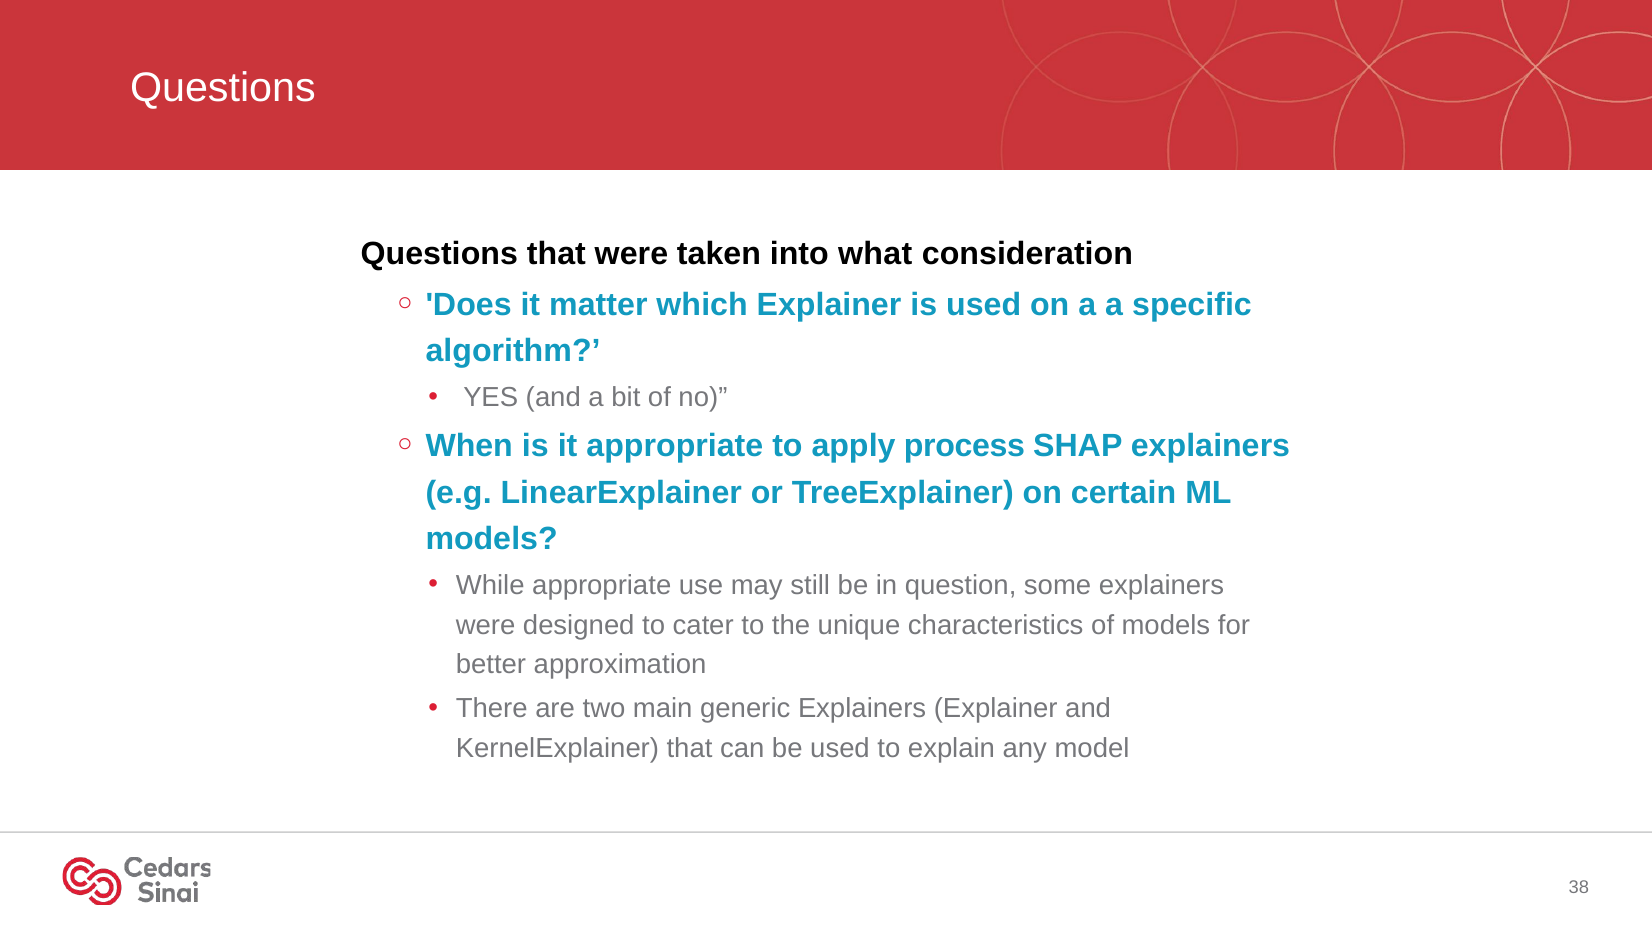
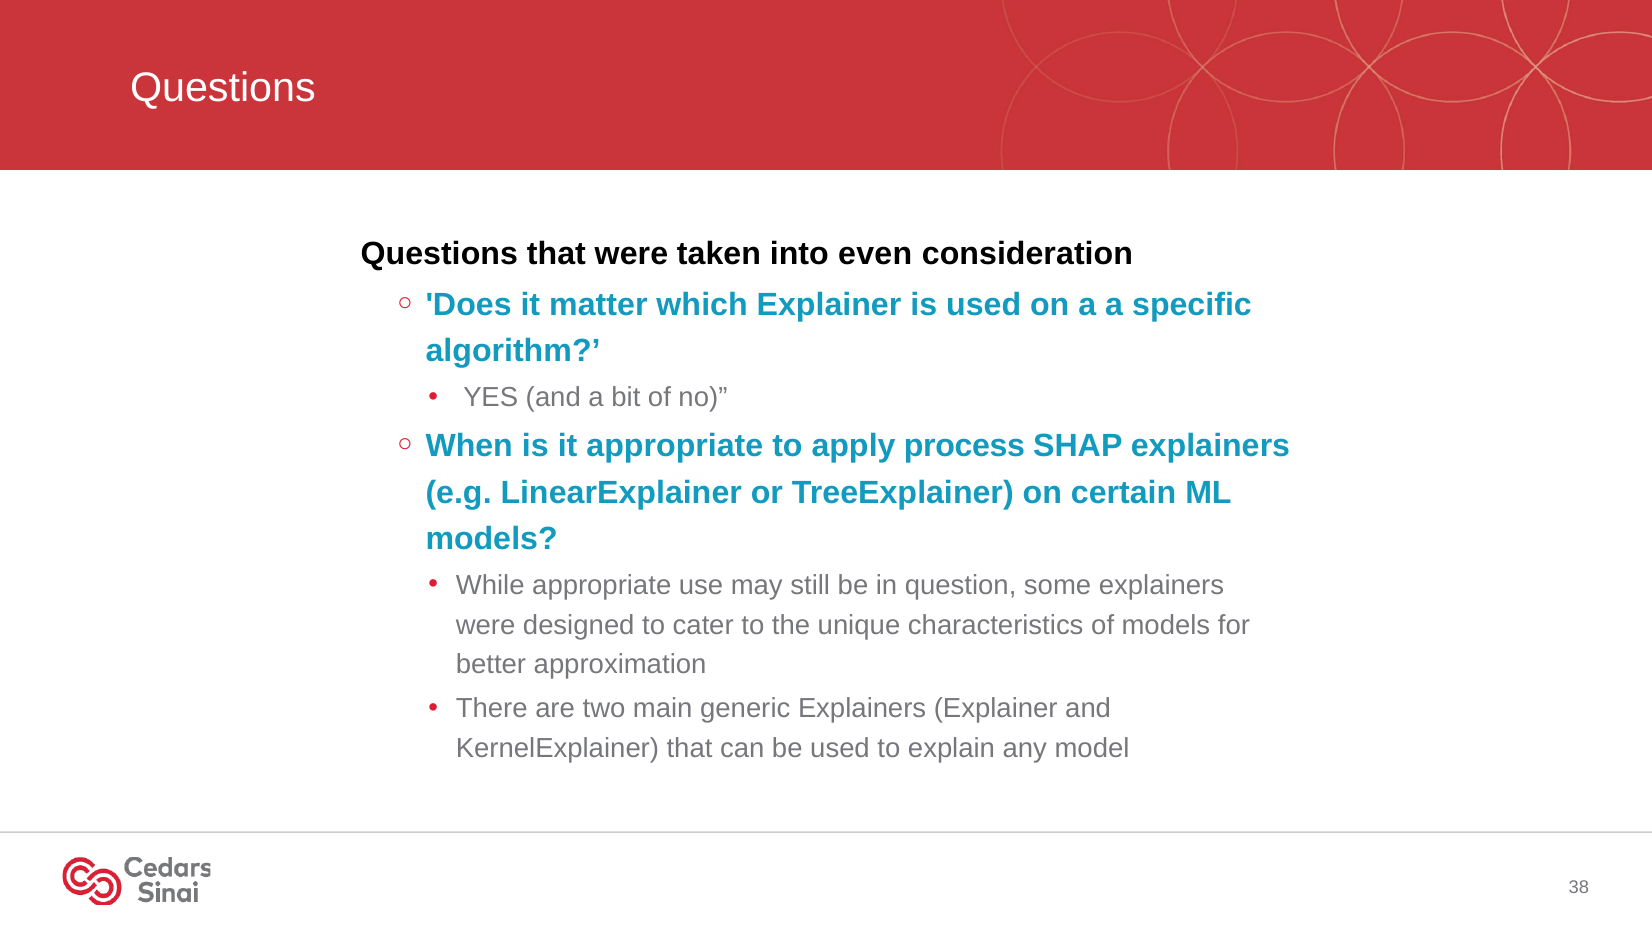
what: what -> even (875, 254)
